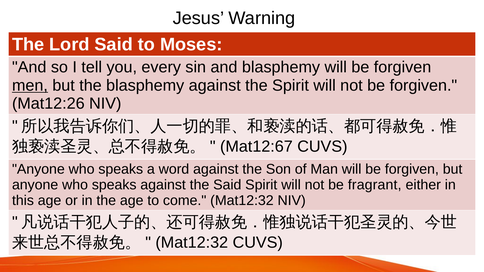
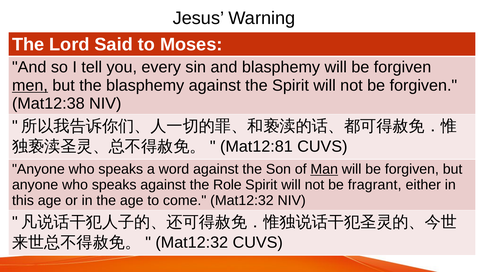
Mat12:26: Mat12:26 -> Mat12:38 (48, 104)
Mat12:67: Mat12:67 -> Mat12:81 (256, 147)
Man underline: none -> present (324, 169)
the Said: Said -> Role (227, 185)
